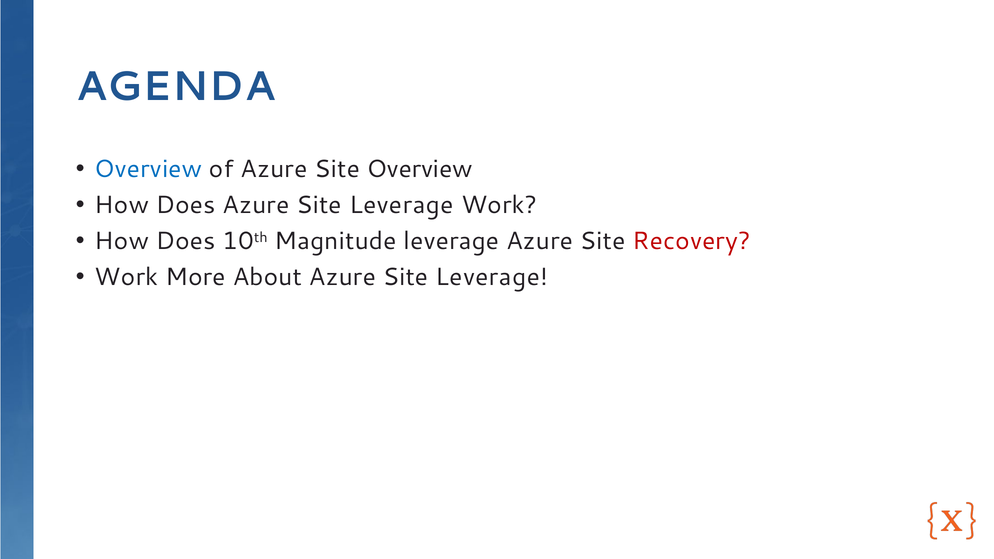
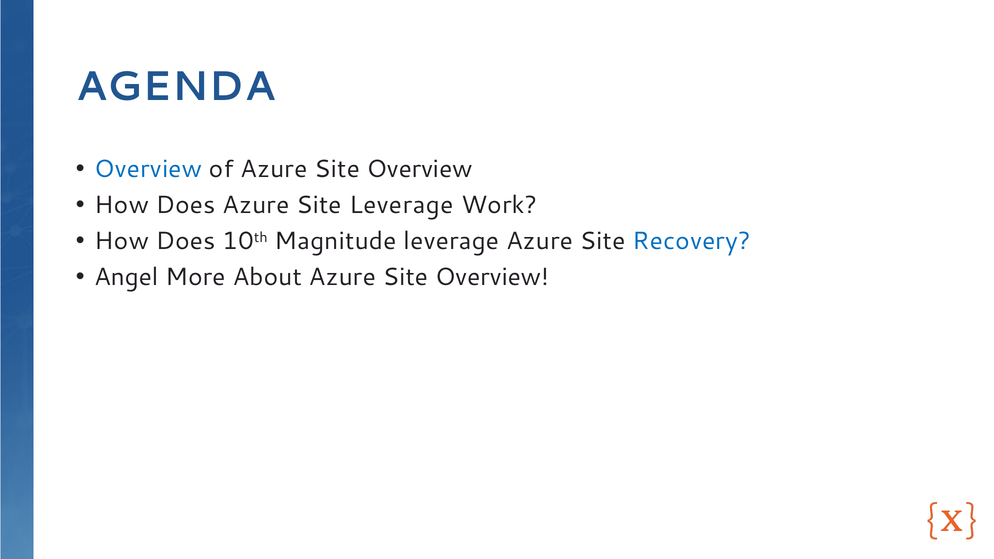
Recovery colour: red -> blue (692, 241)
Work: Work -> Angel (127, 277)
About Azure Site Leverage: Leverage -> Overview (492, 277)
